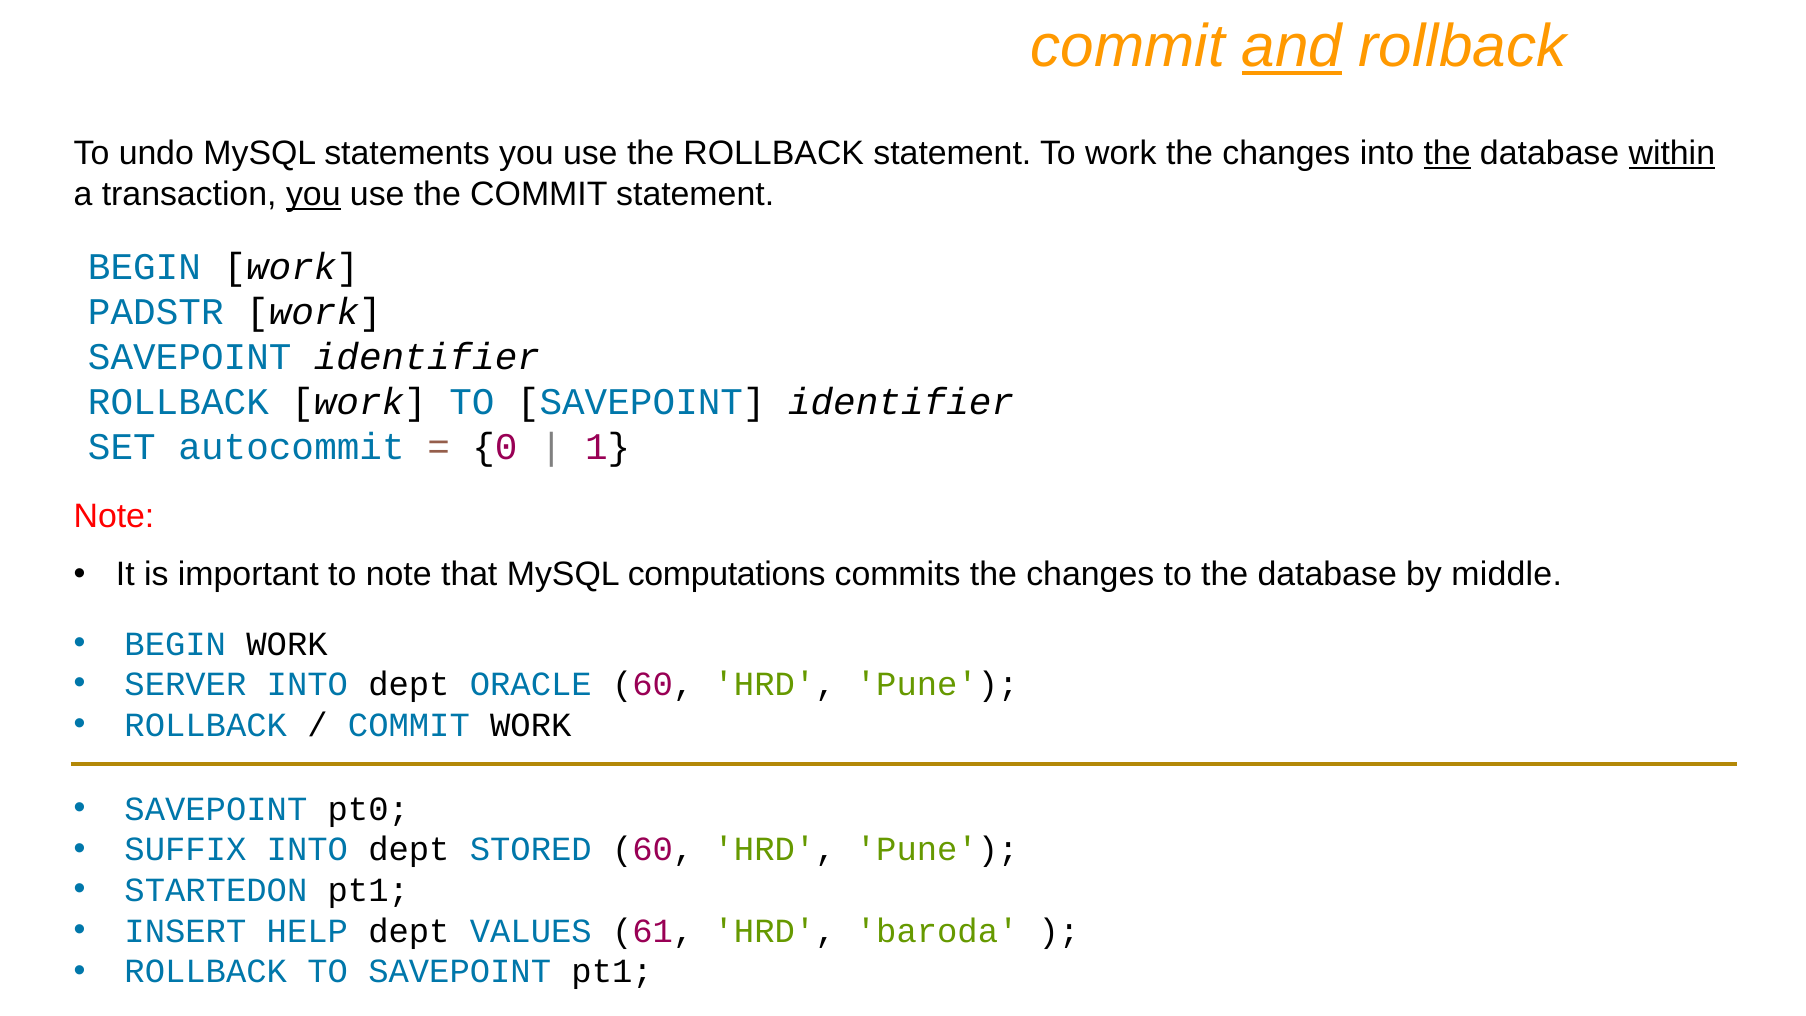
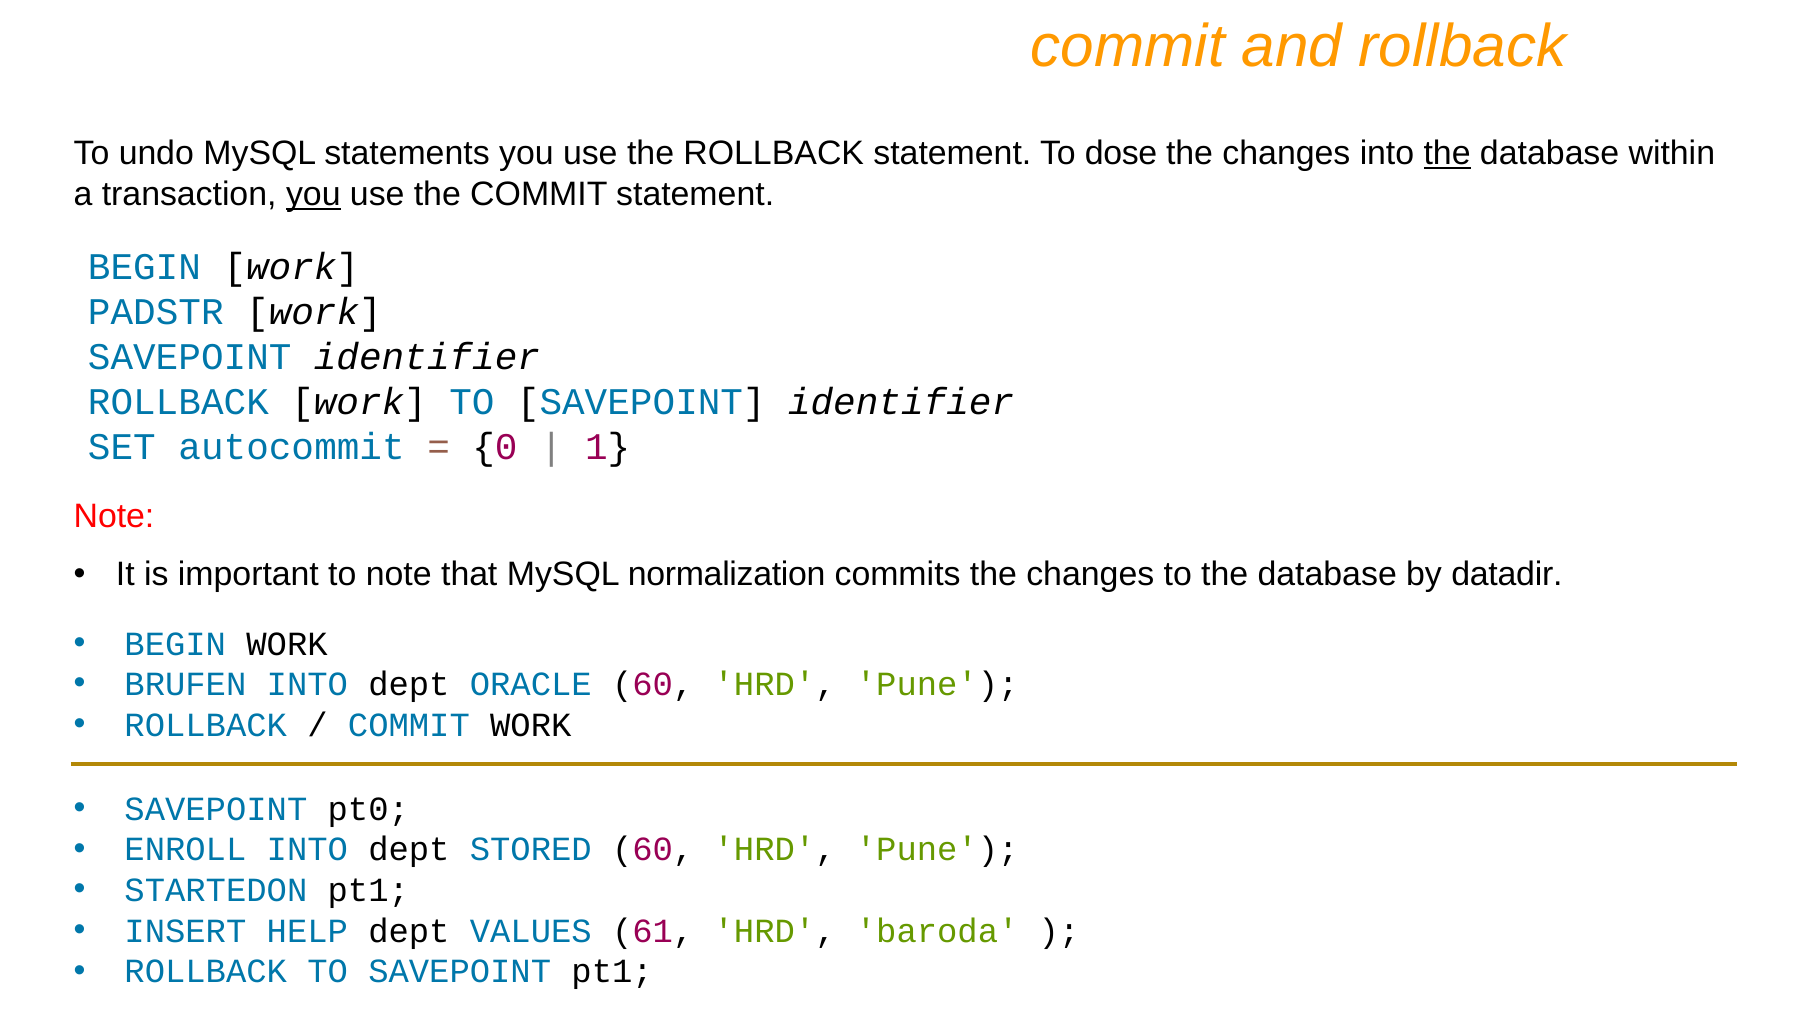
and underline: present -> none (1292, 47)
To work: work -> dose (1121, 153)
within underline: present -> none (1672, 153)
computations: computations -> normalization (727, 575)
middle: middle -> datadir (1507, 575)
SERVER: SERVER -> BRUFEN (185, 685)
SUFFIX: SUFFIX -> ENROLL (185, 850)
